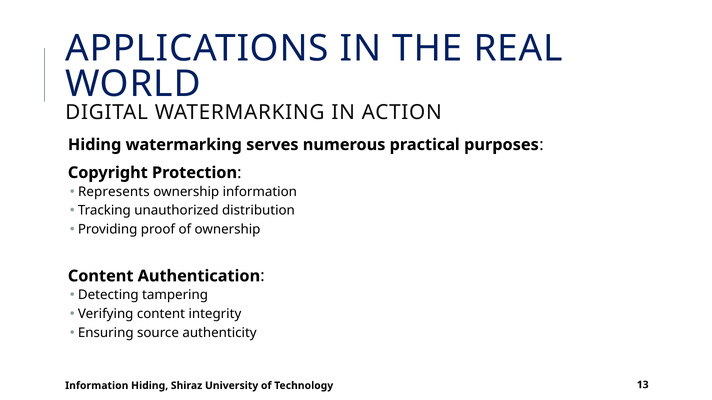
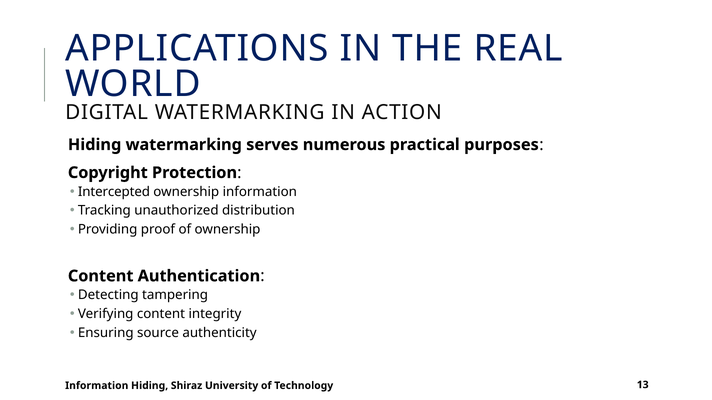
Represents: Represents -> Intercepted (114, 192)
